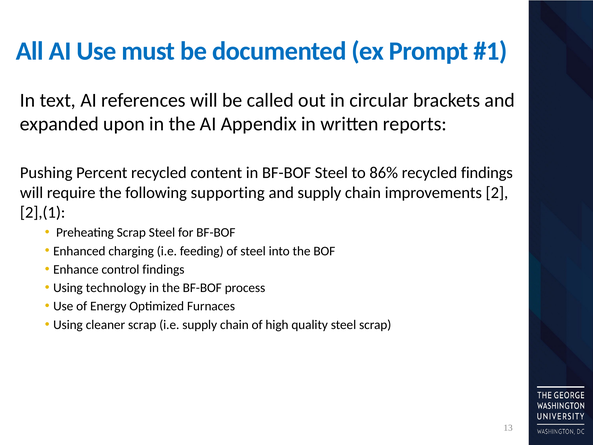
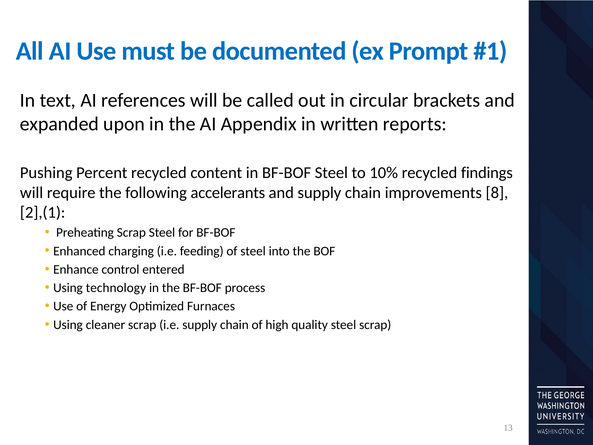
86%: 86% -> 10% (384, 173)
supporting: supporting -> accelerants (228, 192)
2: 2 -> 8 (497, 192)
control findings: findings -> entered (163, 269)
